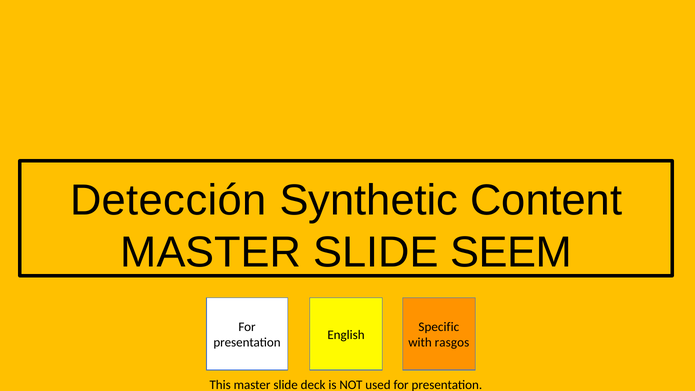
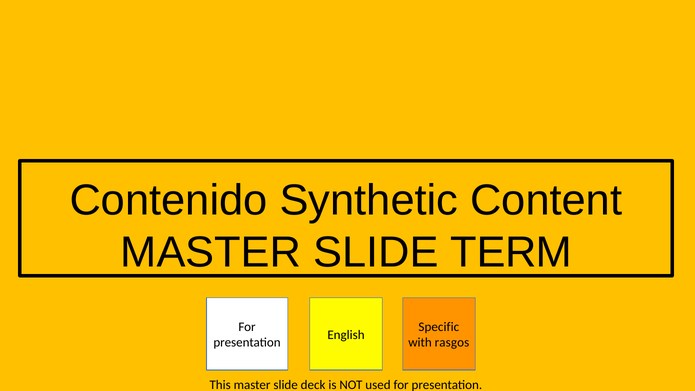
Detección: Detección -> Contenido (169, 200)
SEEM: SEEM -> TERM (511, 252)
